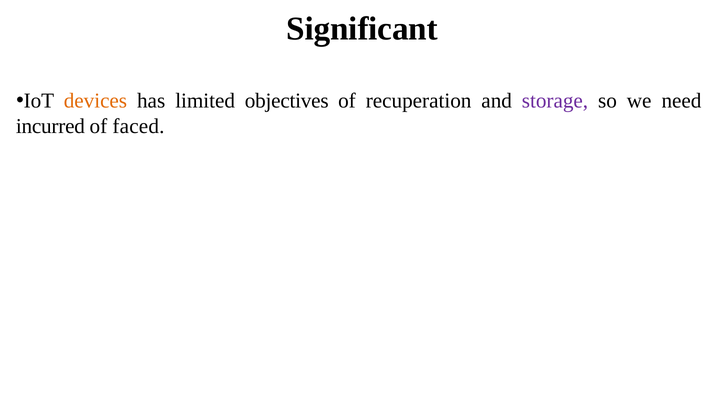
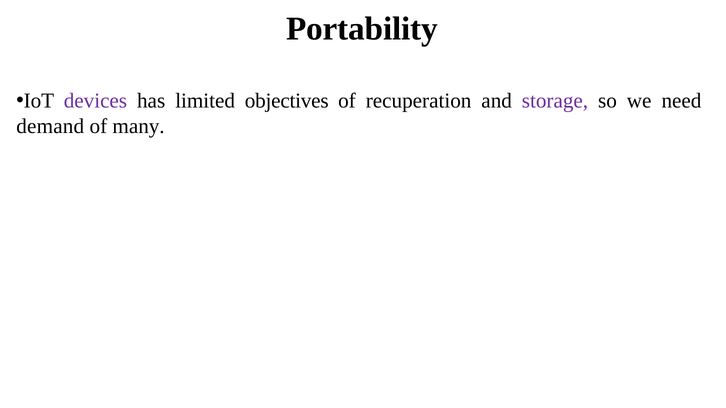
Significant: Significant -> Portability (362, 29)
devices colour: orange -> purple (95, 101)
incurred: incurred -> demand (50, 126)
faced: faced -> many (139, 126)
